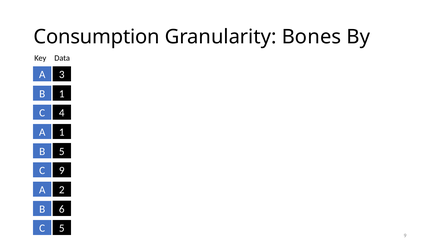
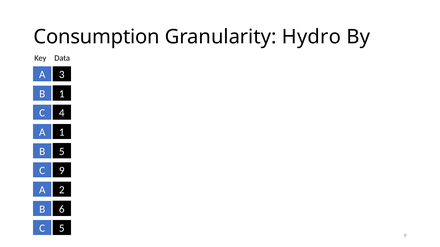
Bones: Bones -> Hydro (311, 37)
